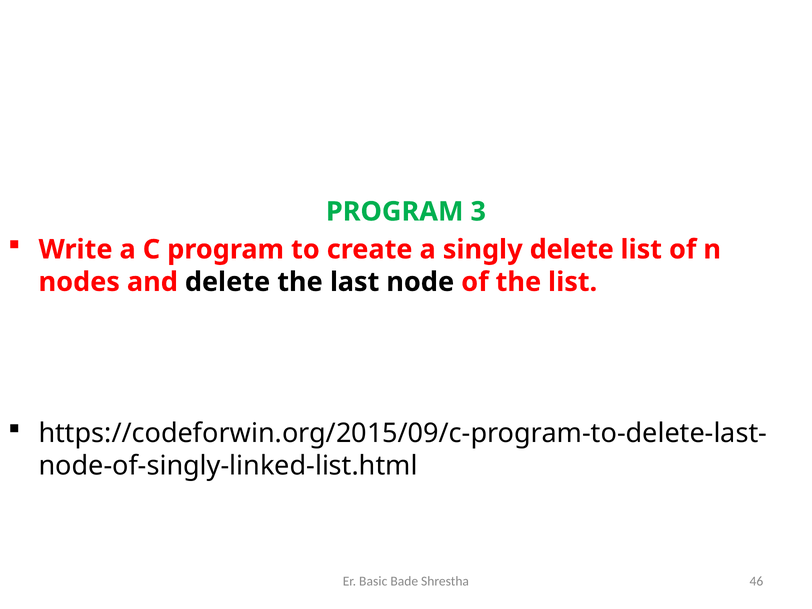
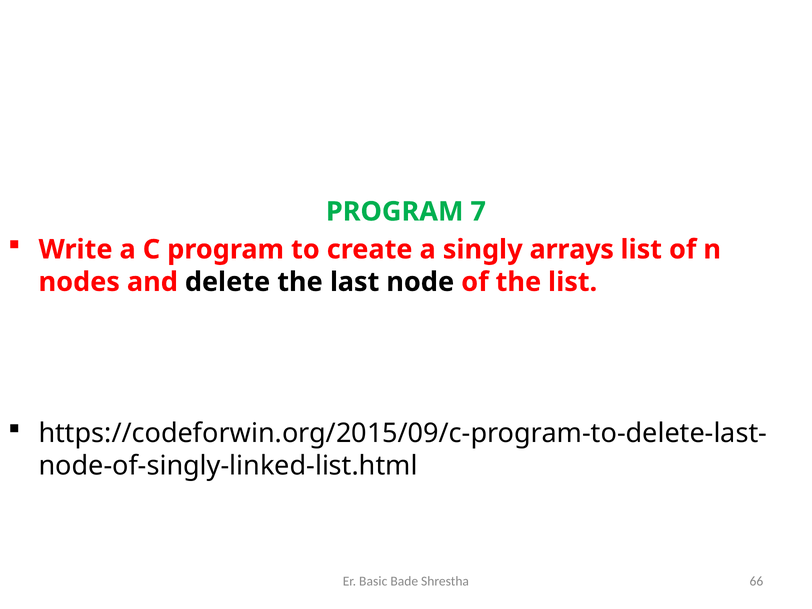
3: 3 -> 7 (478, 212)
singly delete: delete -> arrays (572, 249)
46: 46 -> 66 (756, 581)
